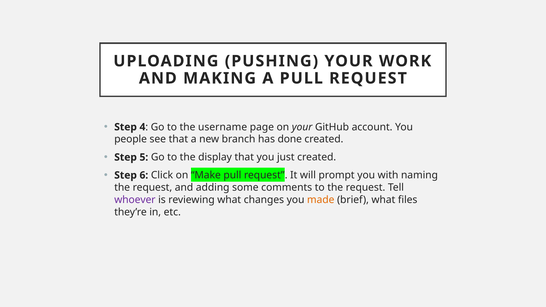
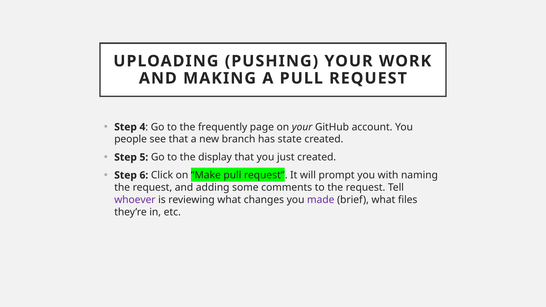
username: username -> frequently (223, 127)
done: done -> state (290, 139)
made colour: orange -> purple (321, 200)
